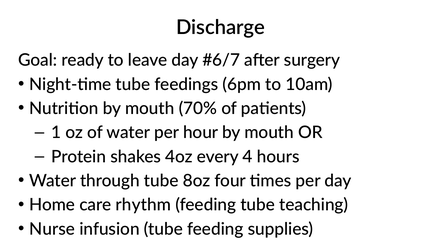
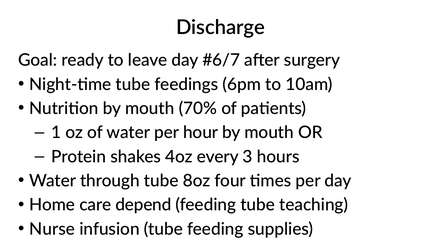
4: 4 -> 3 (248, 156)
rhythm: rhythm -> depend (143, 205)
